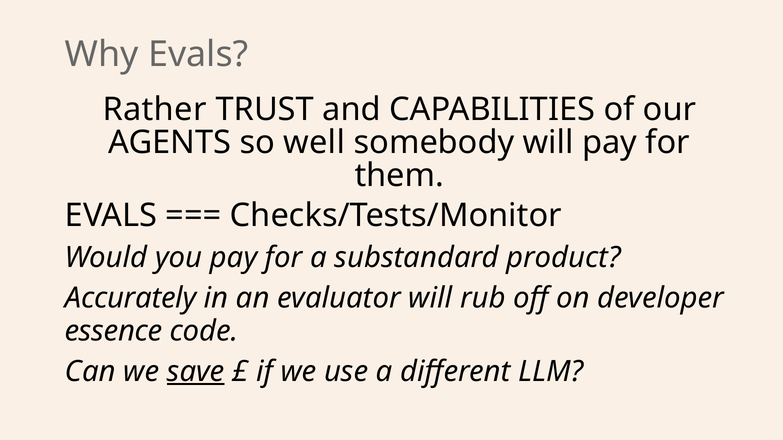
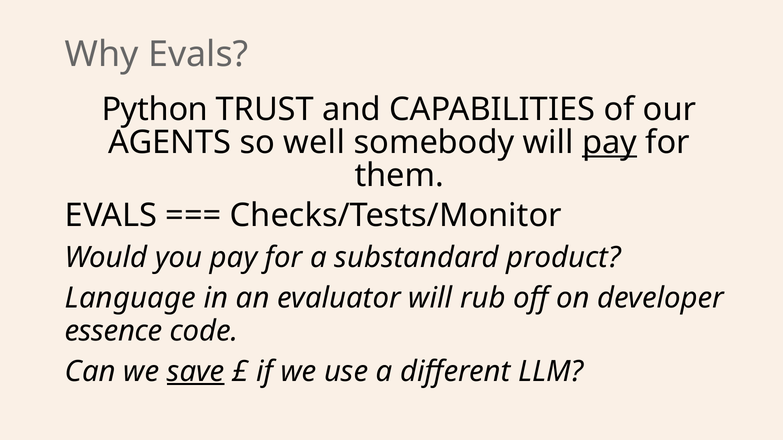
Rather: Rather -> Python (155, 109)
pay underline: none -> present (610, 142)
Accurately: Accurately -> Language (130, 298)
